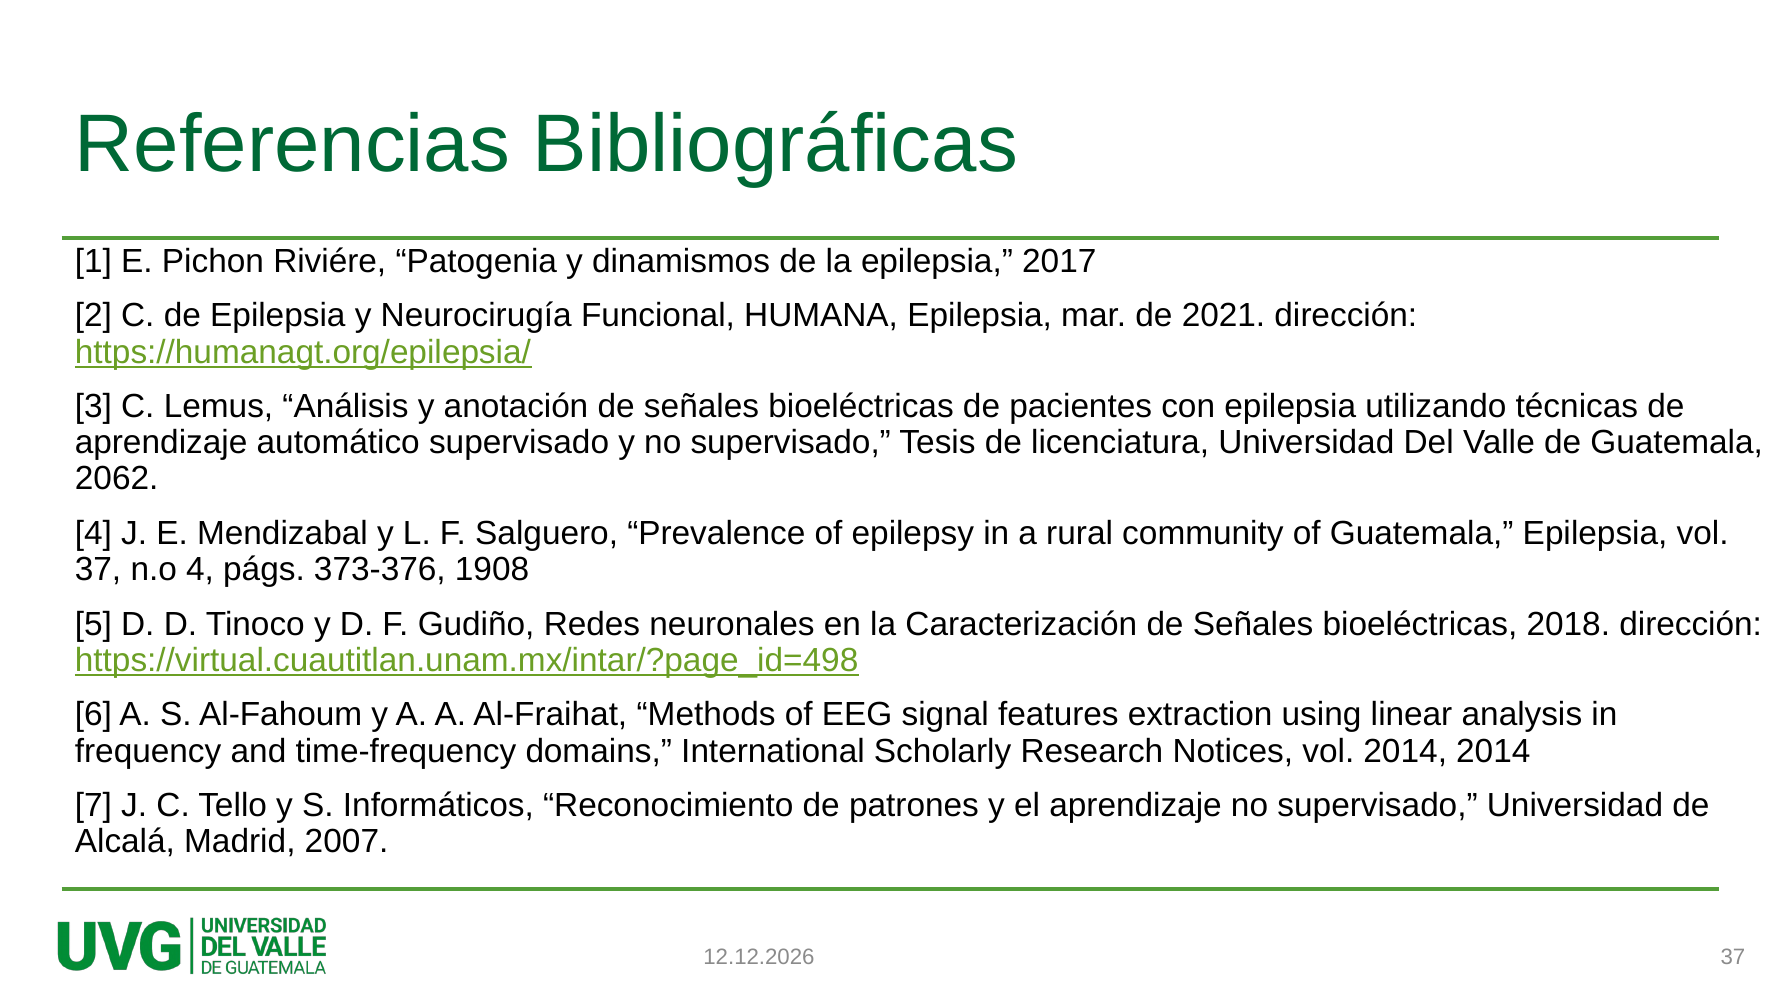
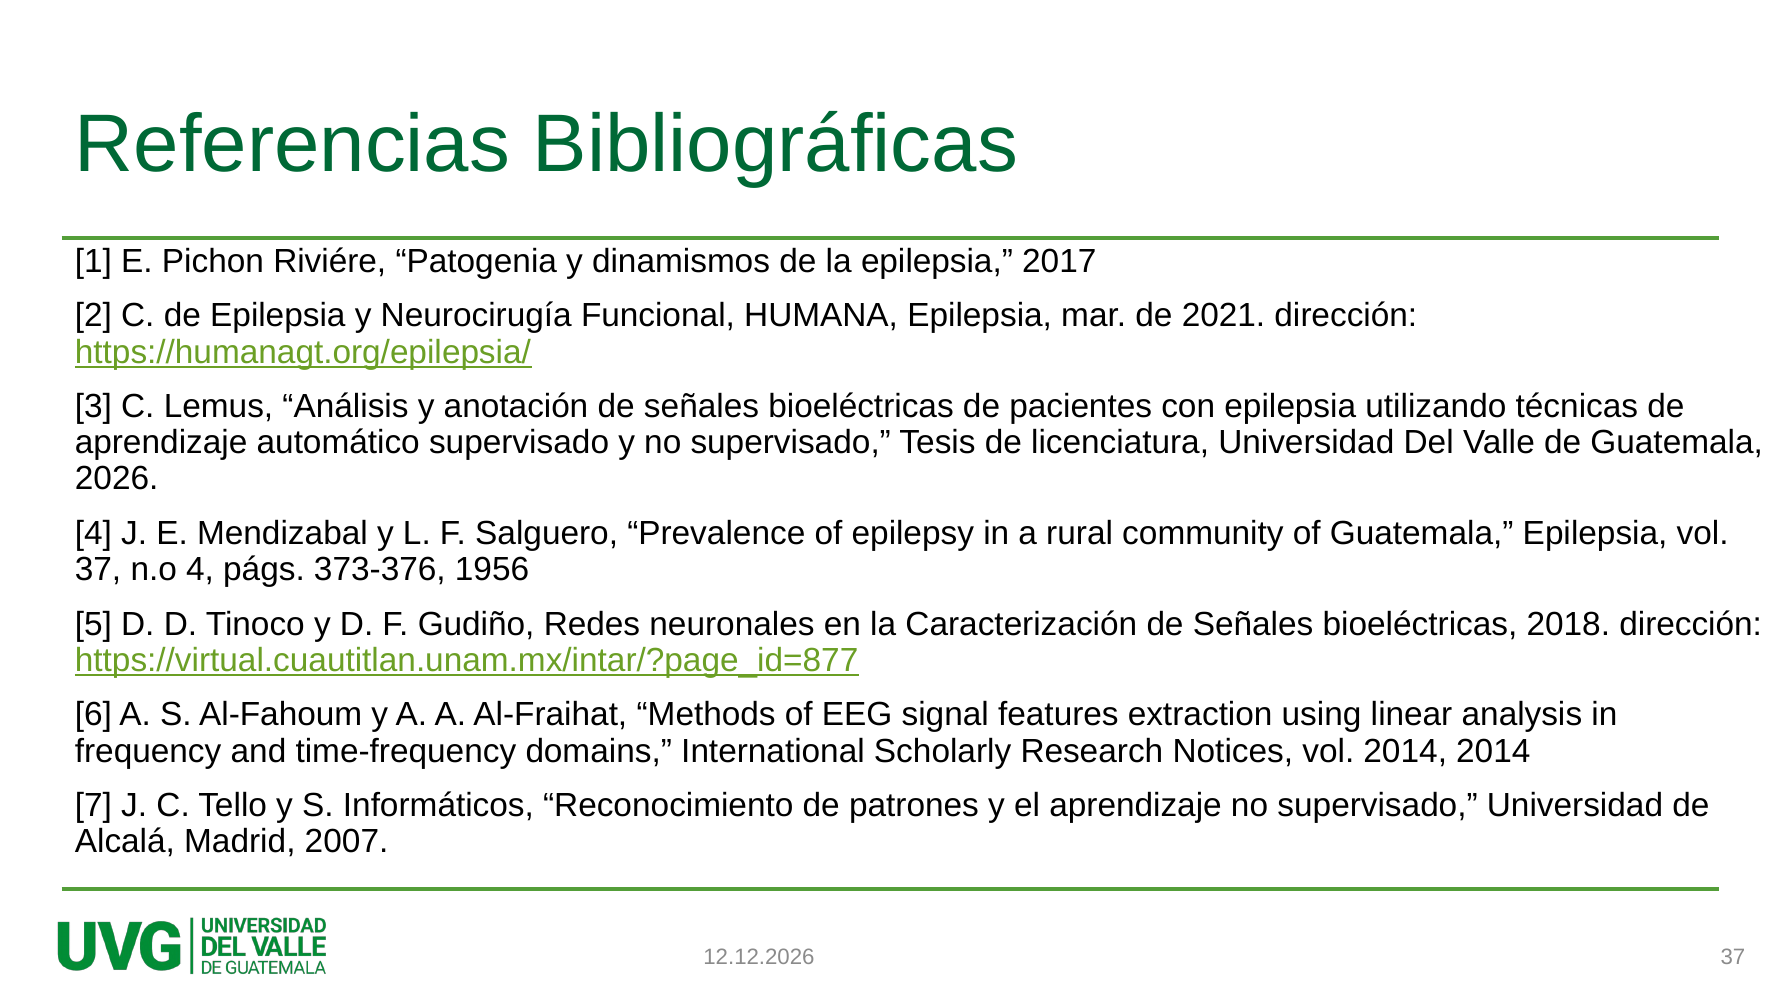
2062: 2062 -> 2026 (117, 479)
1908: 1908 -> 1956 (492, 569)
https://virtual.cuautitlan.unam.mx/intar/?page_id=498: https://virtual.cuautitlan.unam.mx/intar/?page_id=498 -> https://virtual.cuautitlan.unam.mx/intar/?page_id=877 (467, 660)
